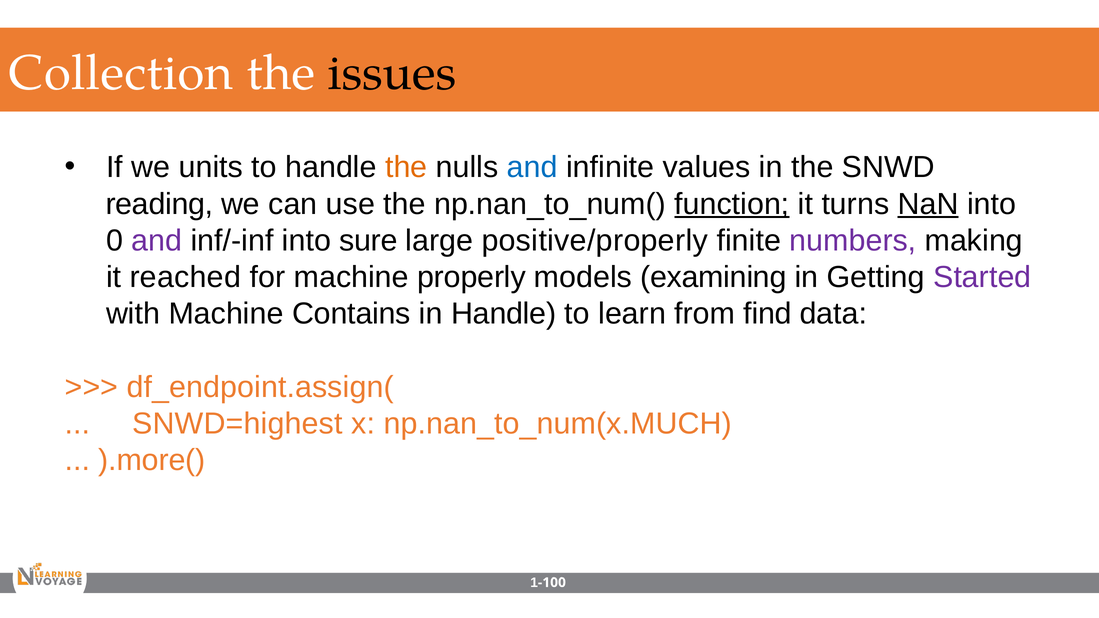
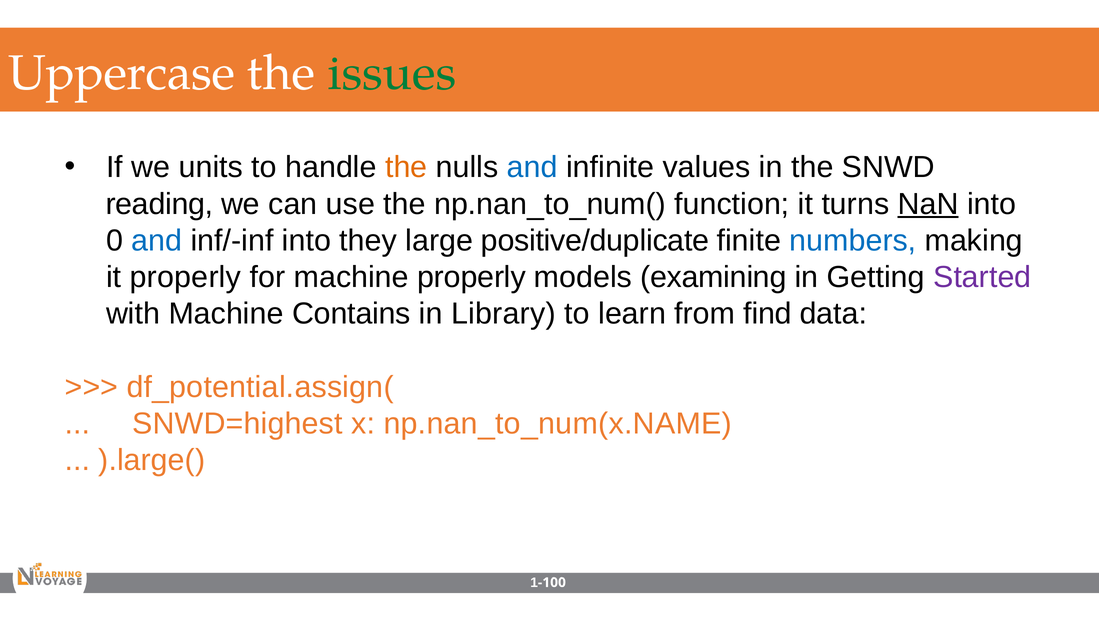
Collection: Collection -> Uppercase (122, 73)
issues colour: black -> green (392, 73)
function underline: present -> none (732, 204)
and colour: purple -> blue (157, 241)
sure: sure -> they (368, 241)
positive/properly: positive/properly -> positive/duplicate (595, 241)
numbers colour: purple -> blue (853, 241)
it reached: reached -> properly (185, 277)
in Handle: Handle -> Library (503, 314)
df_endpoint.assign(: df_endpoint.assign( -> df_potential.assign( (260, 387)
np.nan_to_num(x.MUCH: np.nan_to_num(x.MUCH -> np.nan_to_num(x.NAME (558, 424)
).more(: ).more( -> ).large( (152, 460)
